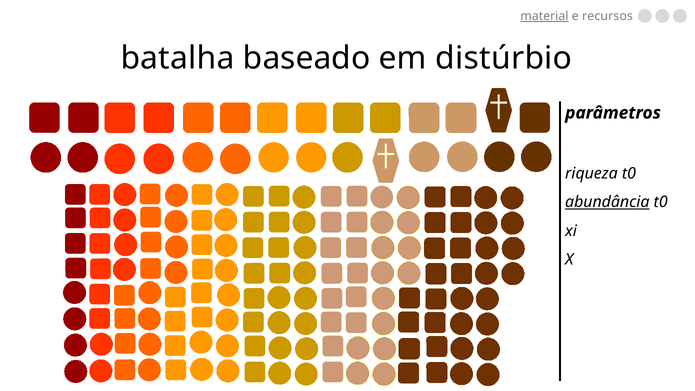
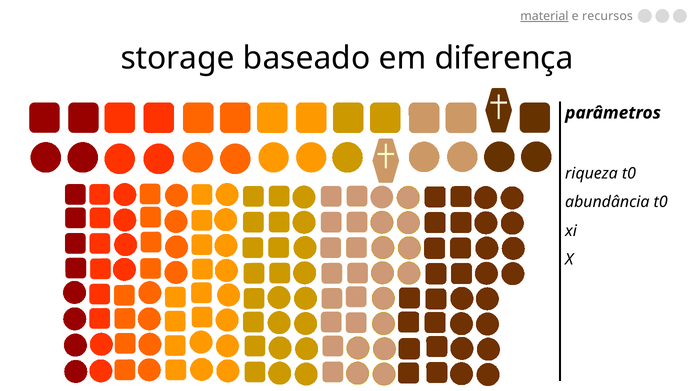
batalha: batalha -> storage (178, 58)
distúrbio: distúrbio -> diferença (504, 58)
abundância underline: present -> none (607, 202)
